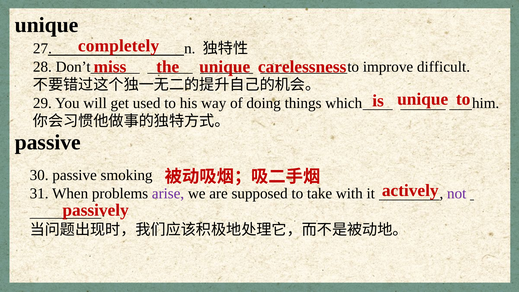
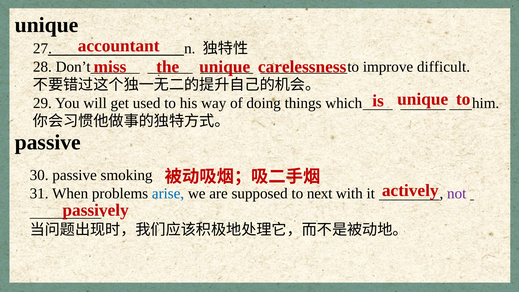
completely: completely -> accountant (119, 46)
arise colour: purple -> blue (168, 193)
take: take -> next (320, 193)
